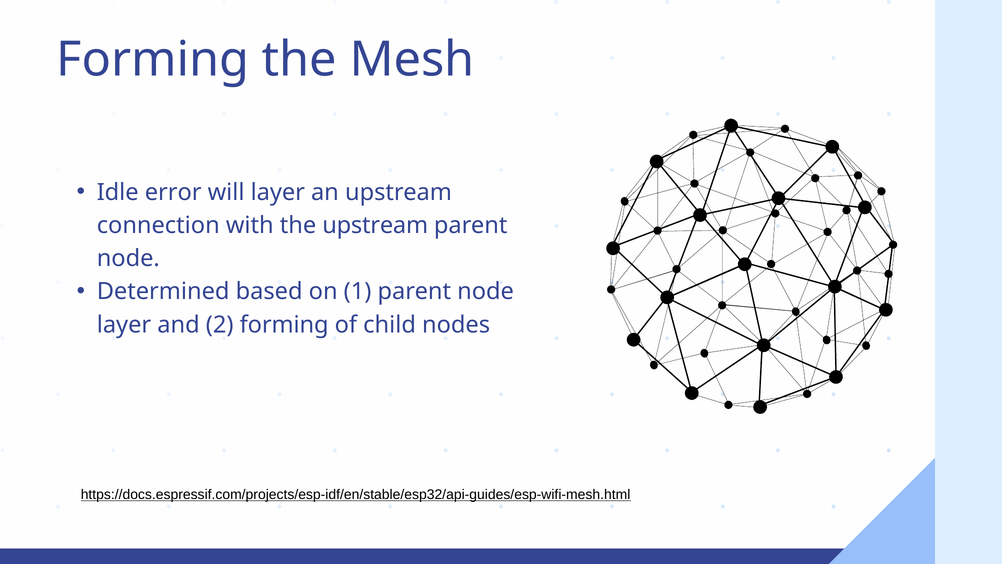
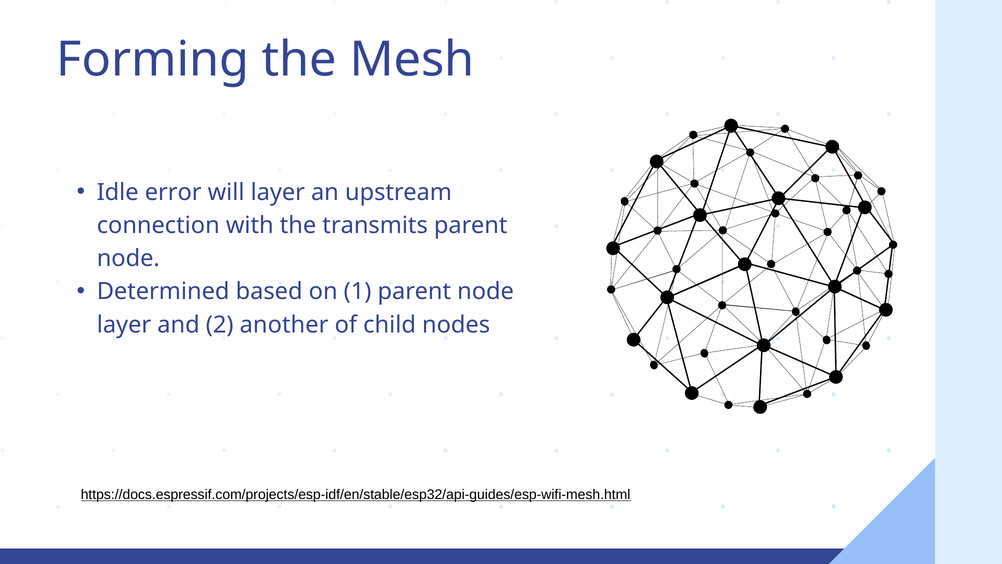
the upstream: upstream -> transmits (375, 225)
2 forming: forming -> another (284, 325)
